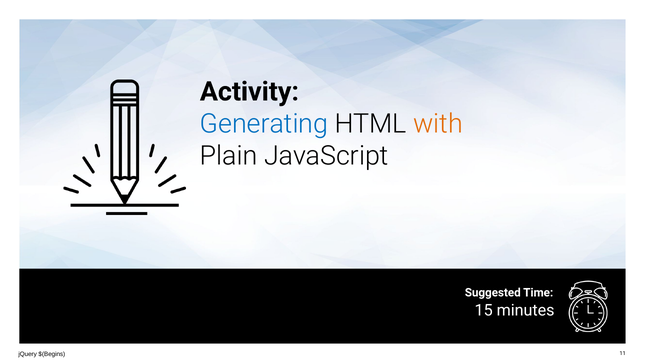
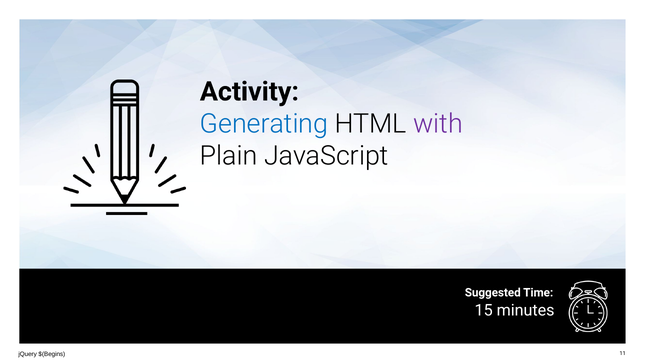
with colour: orange -> purple (438, 124)
